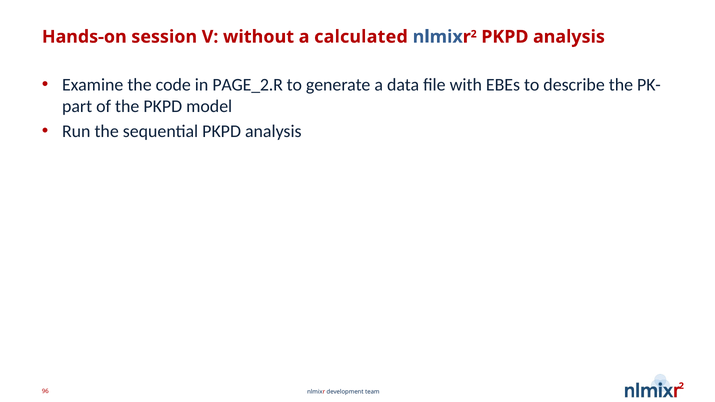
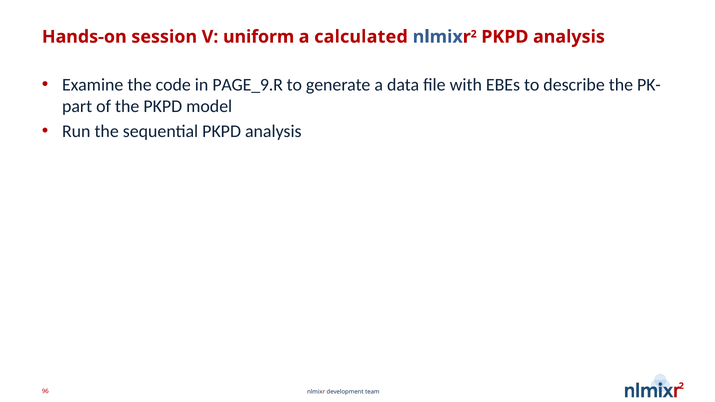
without: without -> uniform (259, 37)
PAGE_2.R: PAGE_2.R -> PAGE_9.R (248, 85)
